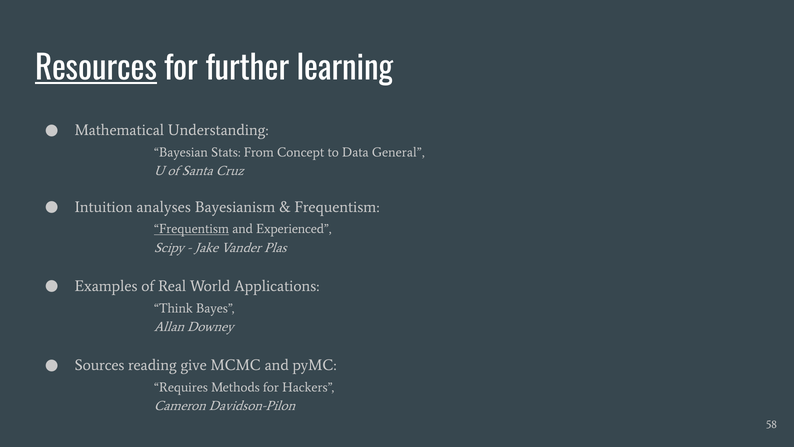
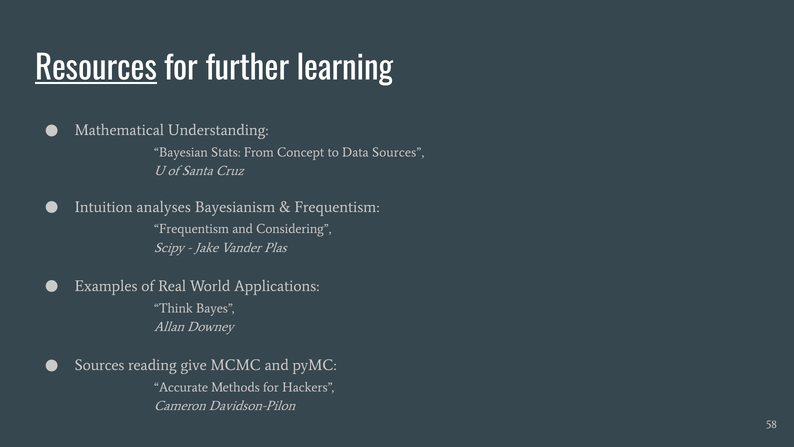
Data General: General -> Sources (398, 152)
Frequentism underline: present -> none (192, 229)
Experienced: Experienced -> Considering (294, 229)
Requires: Requires -> Accurate (181, 387)
